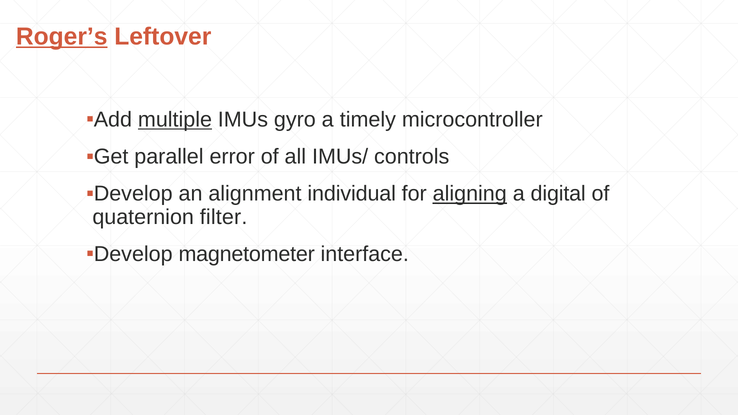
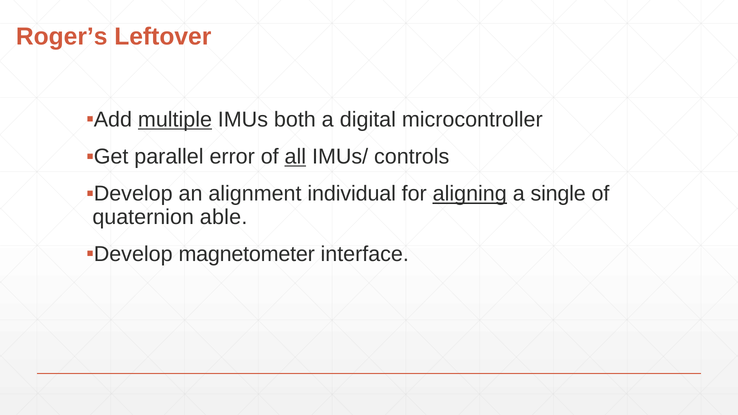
Roger’s underline: present -> none (62, 37)
gyro: gyro -> both (295, 120)
timely: timely -> digital (368, 120)
all underline: none -> present (295, 157)
digital: digital -> single (558, 194)
filter: filter -> able (224, 217)
